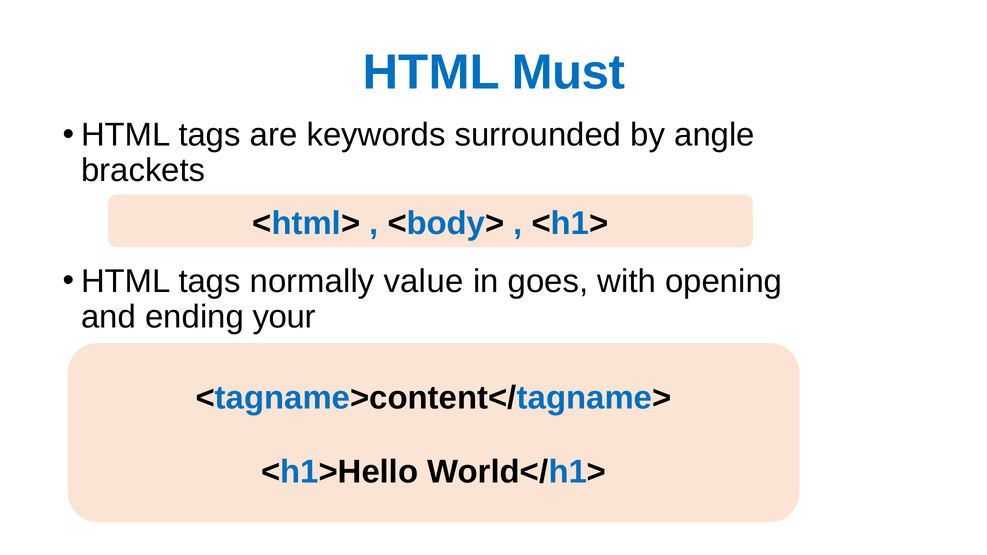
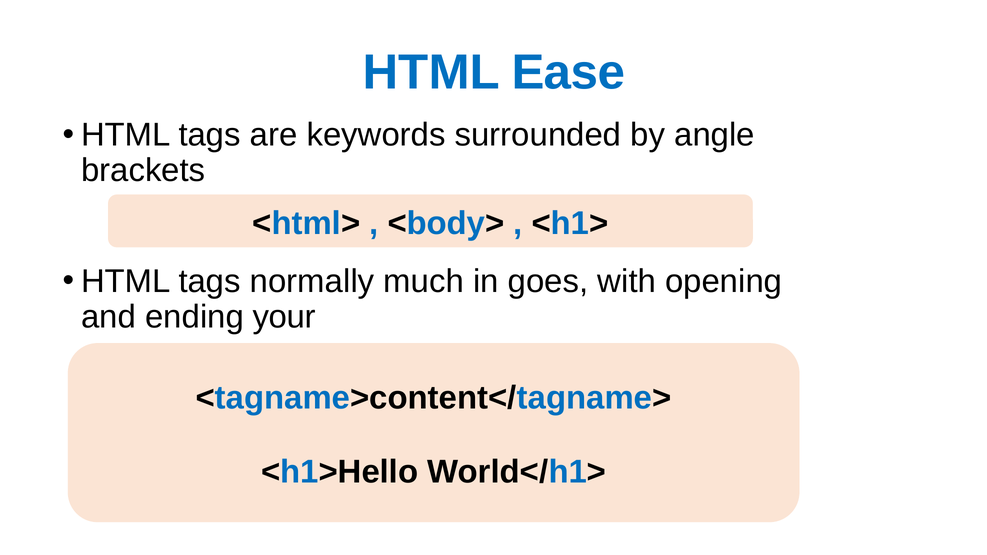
Must: Must -> Ease (568, 73)
value: value -> much (424, 281)
